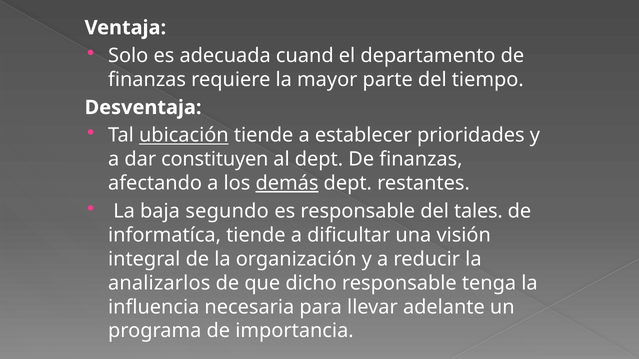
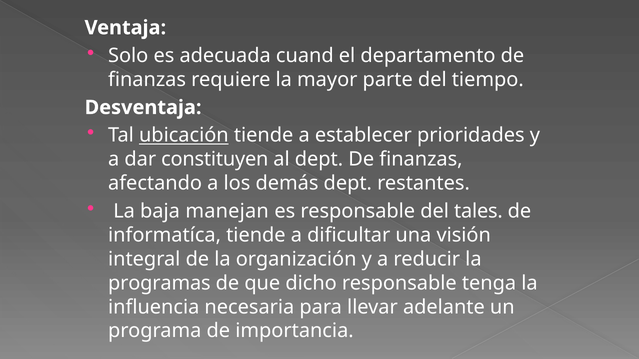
demás underline: present -> none (287, 183)
segundo: segundo -> manejan (227, 211)
analizarlos: analizarlos -> programas (159, 283)
